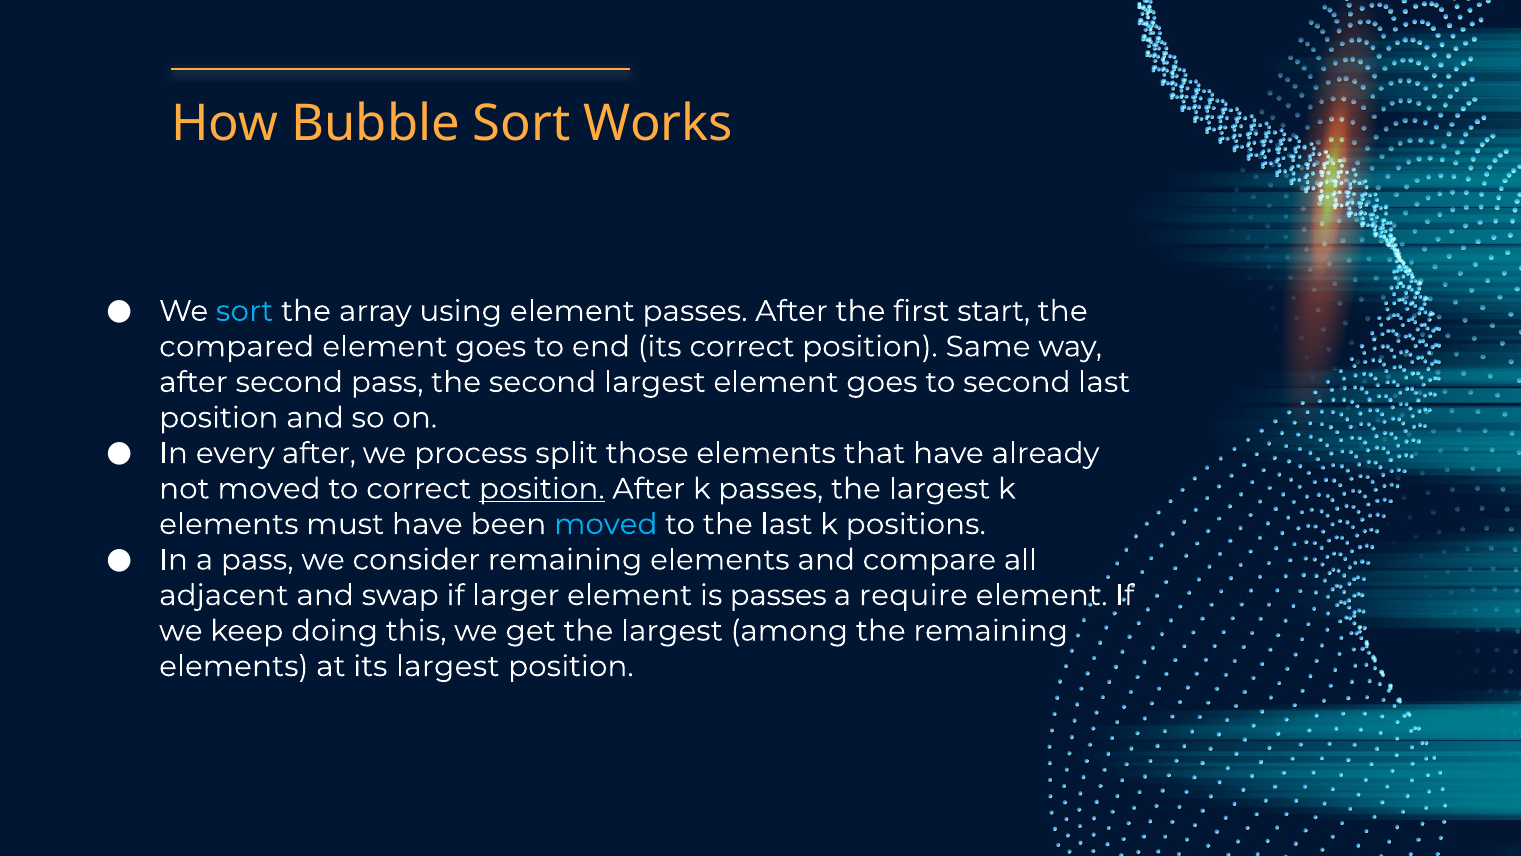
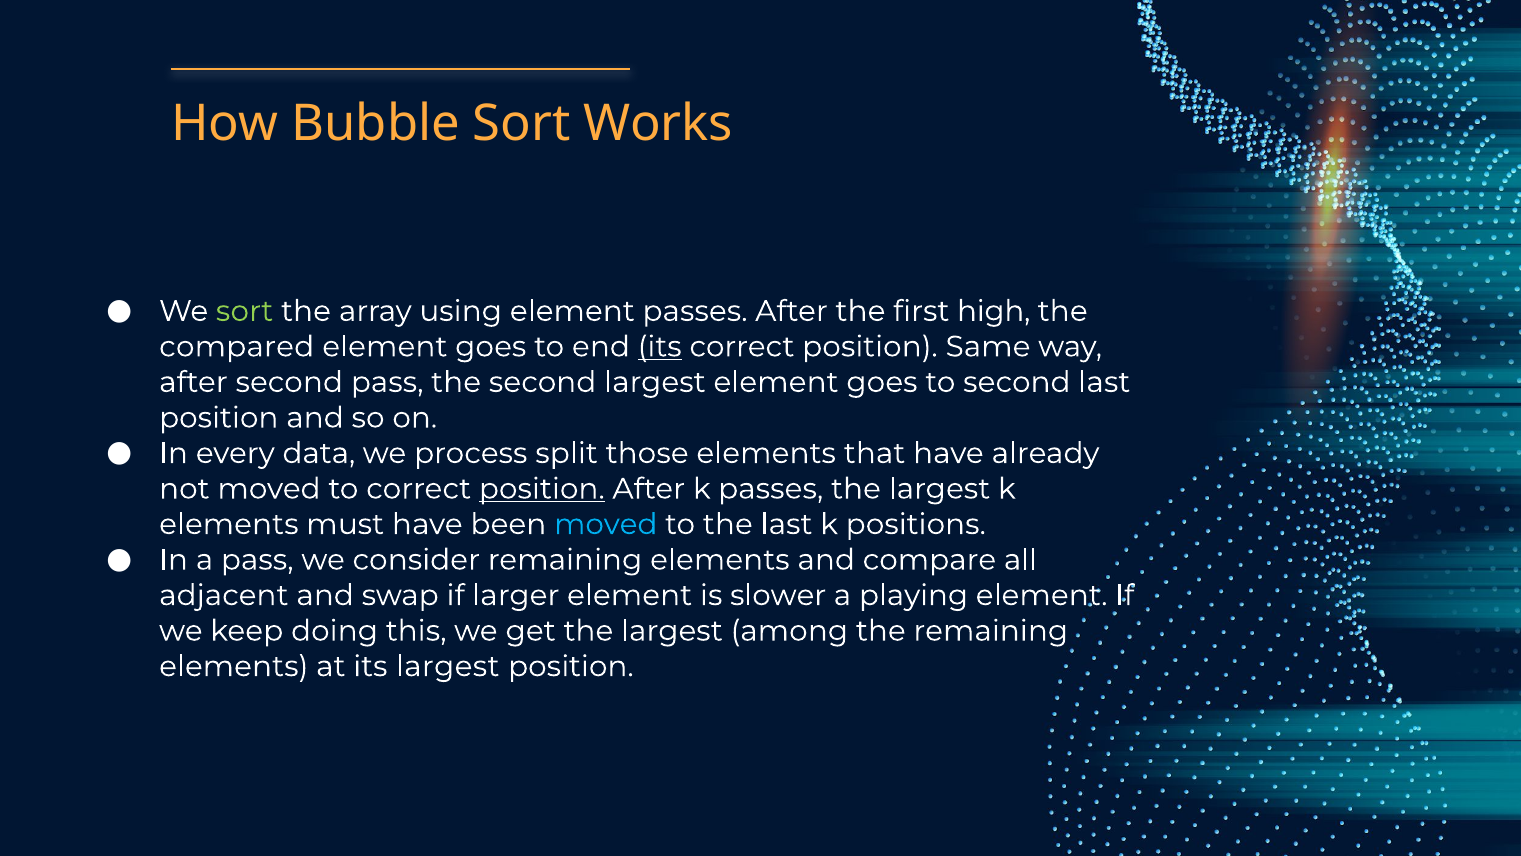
sort colour: light blue -> light green (245, 311)
start: start -> high (994, 311)
its underline: none -> present (660, 347)
every after: after -> data (319, 453)
is passes: passes -> slower (778, 595)
require: require -> playing (914, 595)
